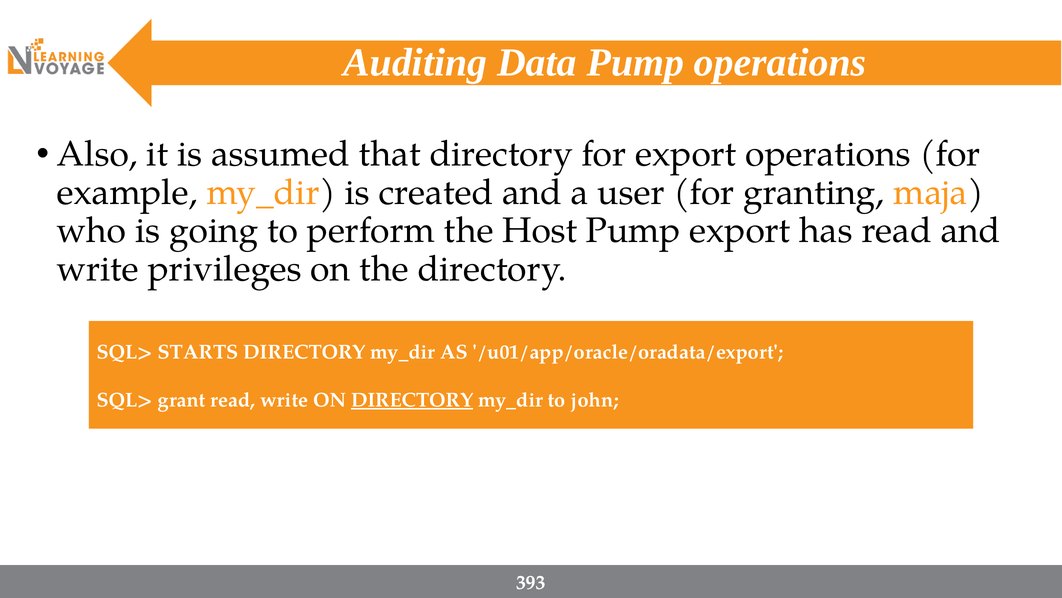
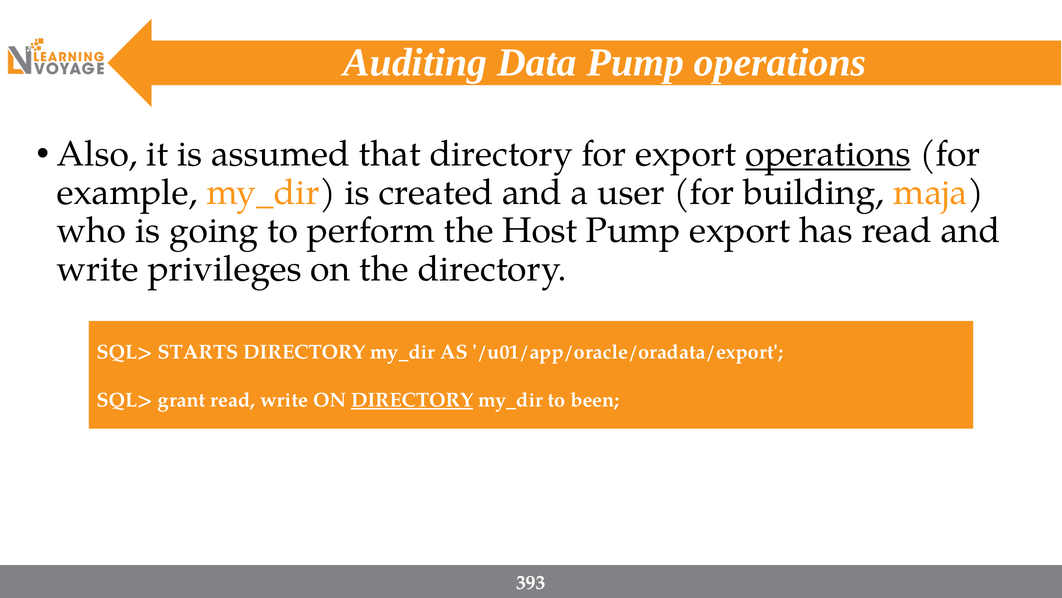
operations underline: none -> present (828, 154)
granting: granting -> building (814, 192)
john: john -> been (595, 400)
